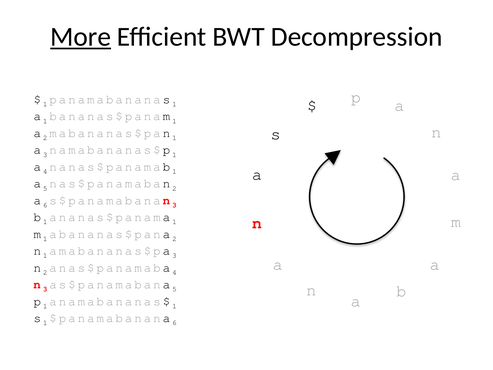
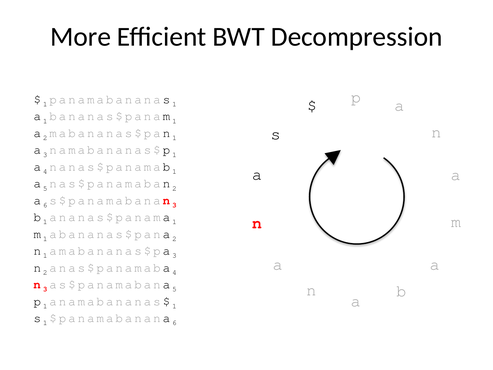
More underline: present -> none (81, 37)
